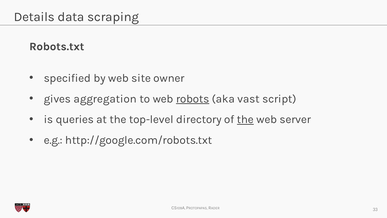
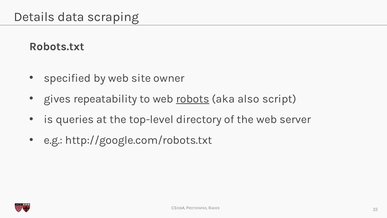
aggregation: aggregation -> repeatability (105, 99)
vast: vast -> also (249, 99)
the underline: present -> none (245, 119)
